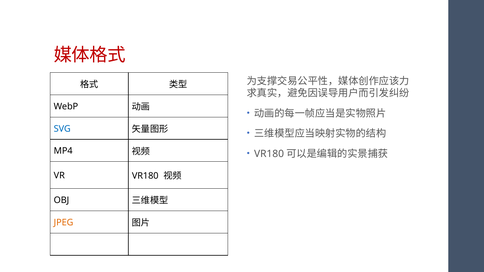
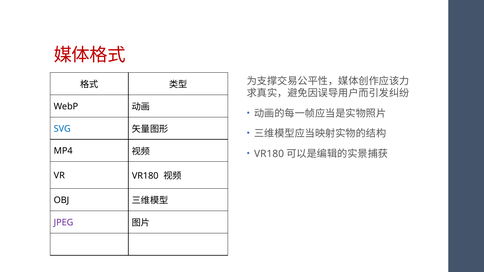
JPEG colour: orange -> purple (64, 223)
